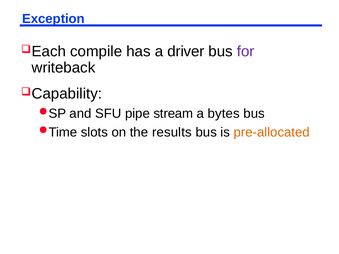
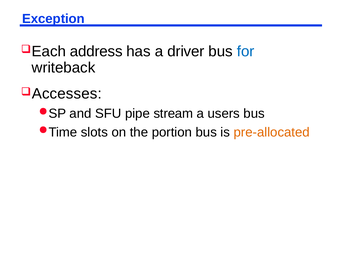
compile: compile -> address (96, 51)
for colour: purple -> blue (246, 51)
Capability: Capability -> Accesses (67, 94)
bytes: bytes -> users (224, 114)
results: results -> portion (172, 132)
